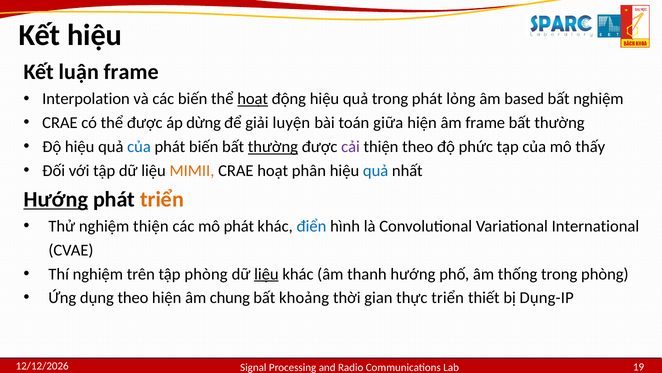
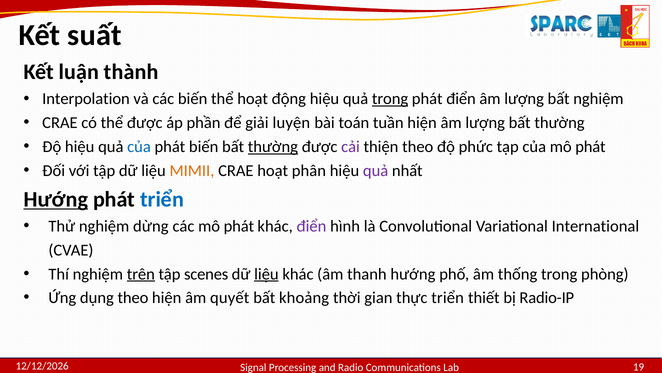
Kết hiệu: hiệu -> suất (95, 35)
luận frame: frame -> thành (131, 72)
hoạt underline: present -> none (253, 99)
trong underline: none -> present (390, 99)
phát lỏng: lỏng -> điển (461, 99)
based: based -> lượng (524, 99)
dừng: dừng -> phần (204, 123)
giữa: giữa -> tuần (388, 123)
hiện âm frame: frame -> lượng (485, 123)
của mô thấy: thấy -> phát (590, 146)
quả colour: blue -> purple (376, 170)
triển colour: orange -> blue (162, 199)
nghiệm thiện: thiện -> dừng (151, 226)
điển colour: blue -> purple (311, 226)
trên underline: none -> present (141, 274)
tập phòng: phòng -> scenes (206, 274)
chung: chung -> quyết (230, 297)
Dụng-IP: Dụng-IP -> Radio-IP (547, 297)
